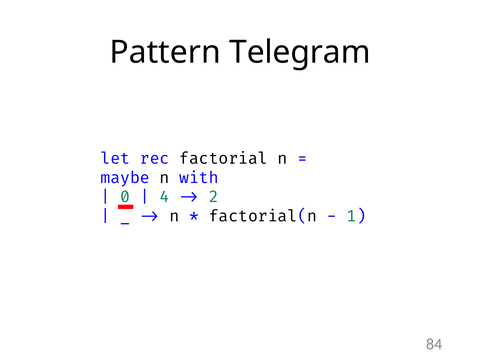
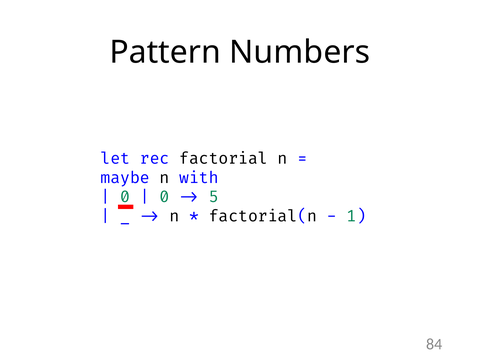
Telegram: Telegram -> Numbers (300, 52)
4: 4 -> 0 (165, 197)
2: 2 -> 5 (214, 197)
